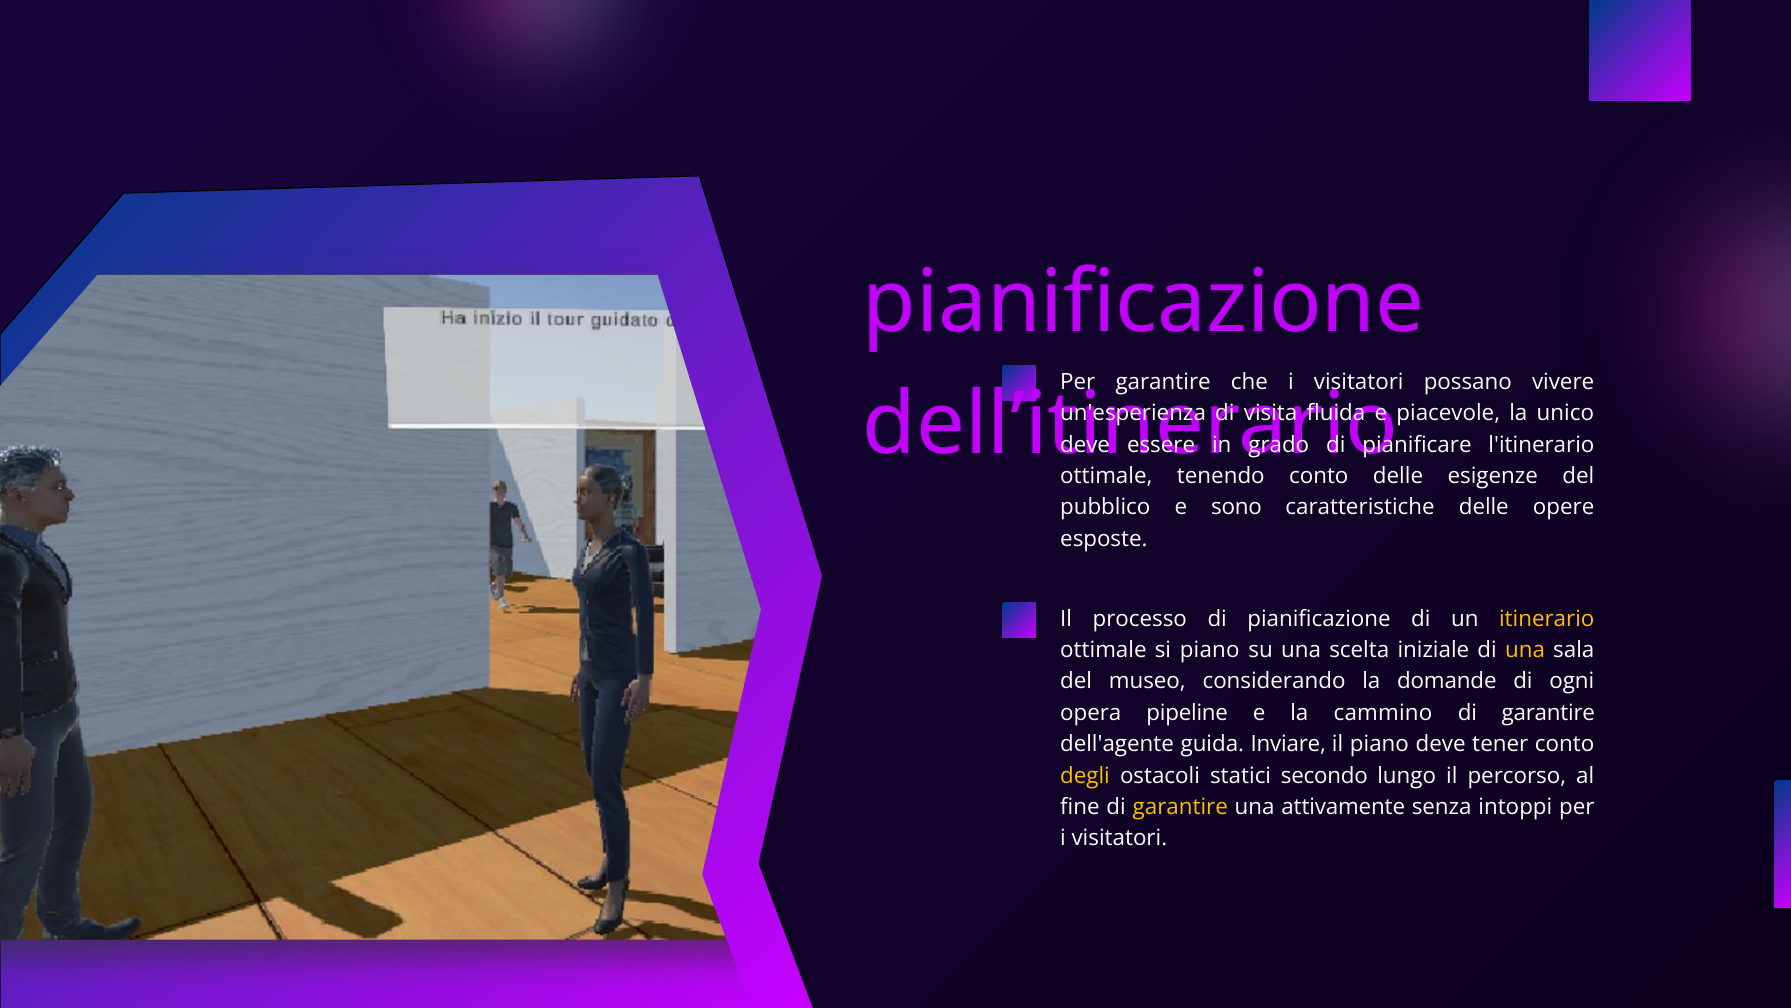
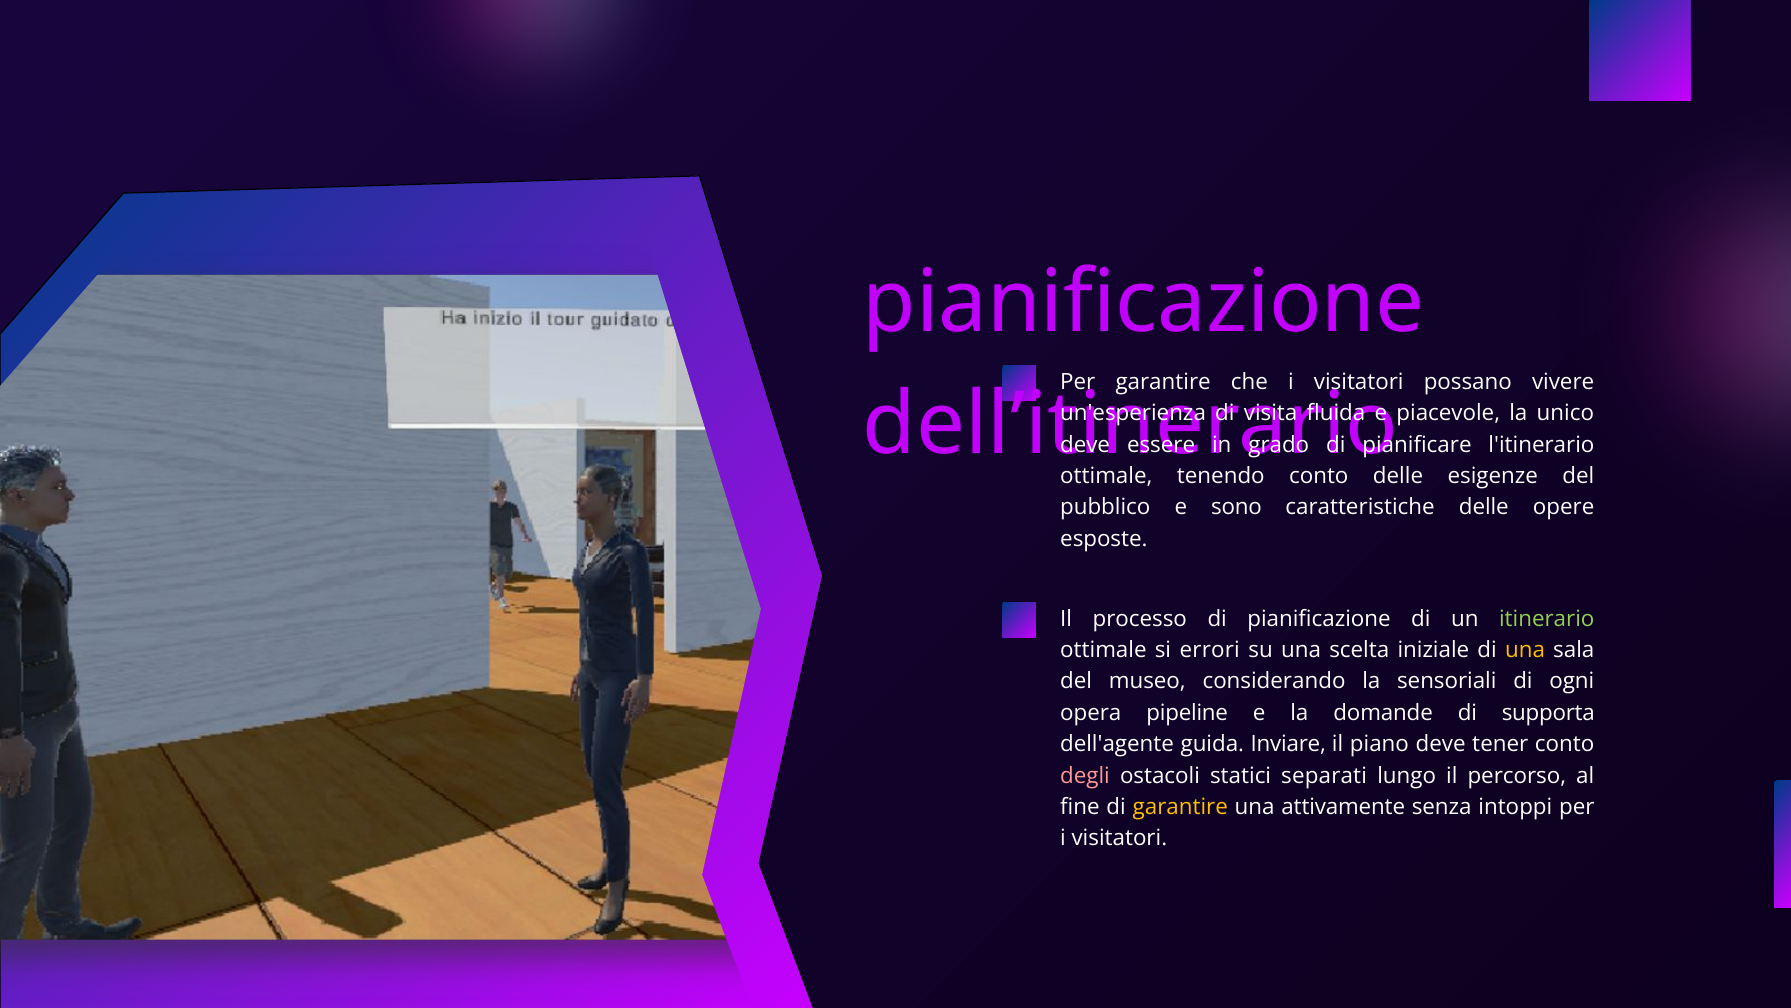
itinerario colour: yellow -> light green (1547, 618)
si piano: piano -> errori (1210, 650)
domande: domande -> sensoriali (1447, 681)
cammino: cammino -> domande (1383, 713)
garantire: garantire -> supporta (1548, 713)
degli colour: yellow -> pink (1085, 775)
secondo: secondo -> separati (1324, 775)
